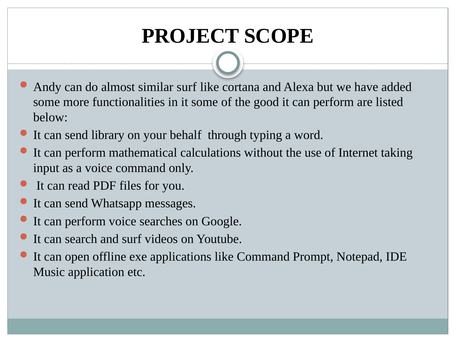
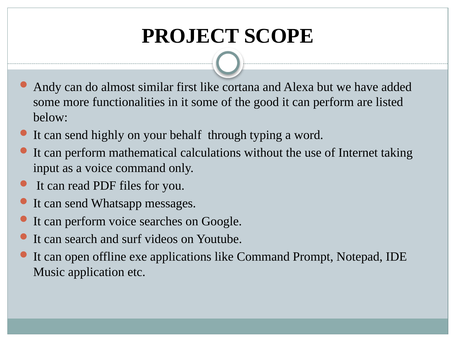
similar surf: surf -> first (187, 87)
library: library -> highly (108, 135)
